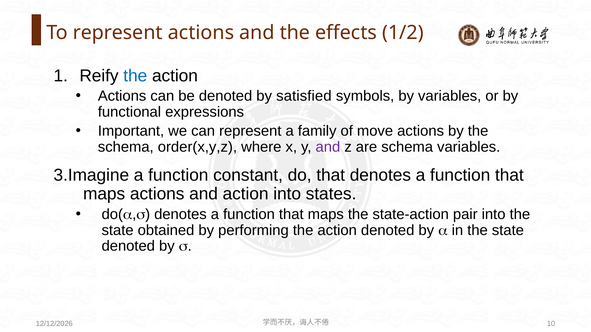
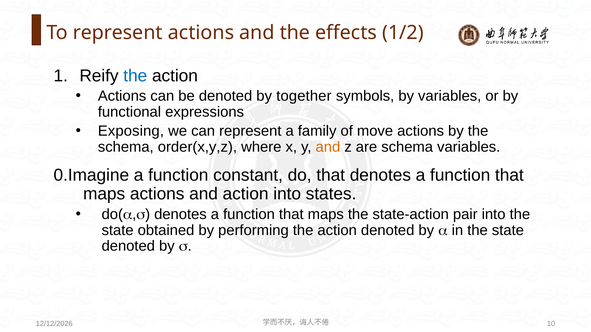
satisfied: satisfied -> together (304, 96)
Important: Important -> Exposing (131, 131)
and colour: purple -> orange (328, 147)
3.Imagine: 3.Imagine -> 0.Imagine (91, 176)
